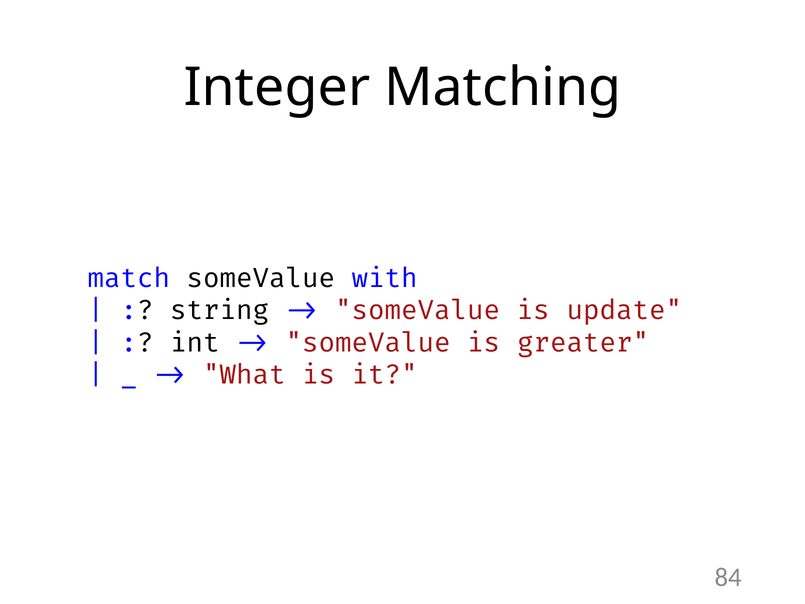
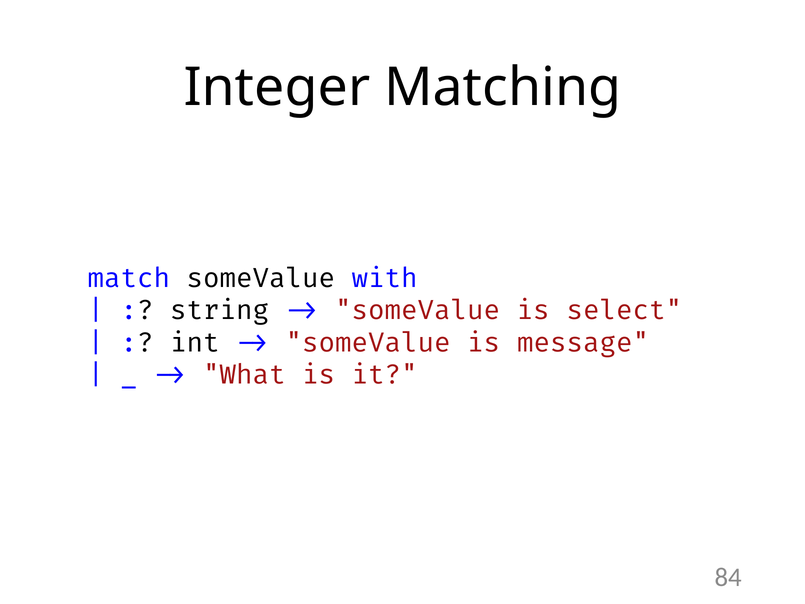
update: update -> select (624, 310)
greater: greater -> message (583, 343)
